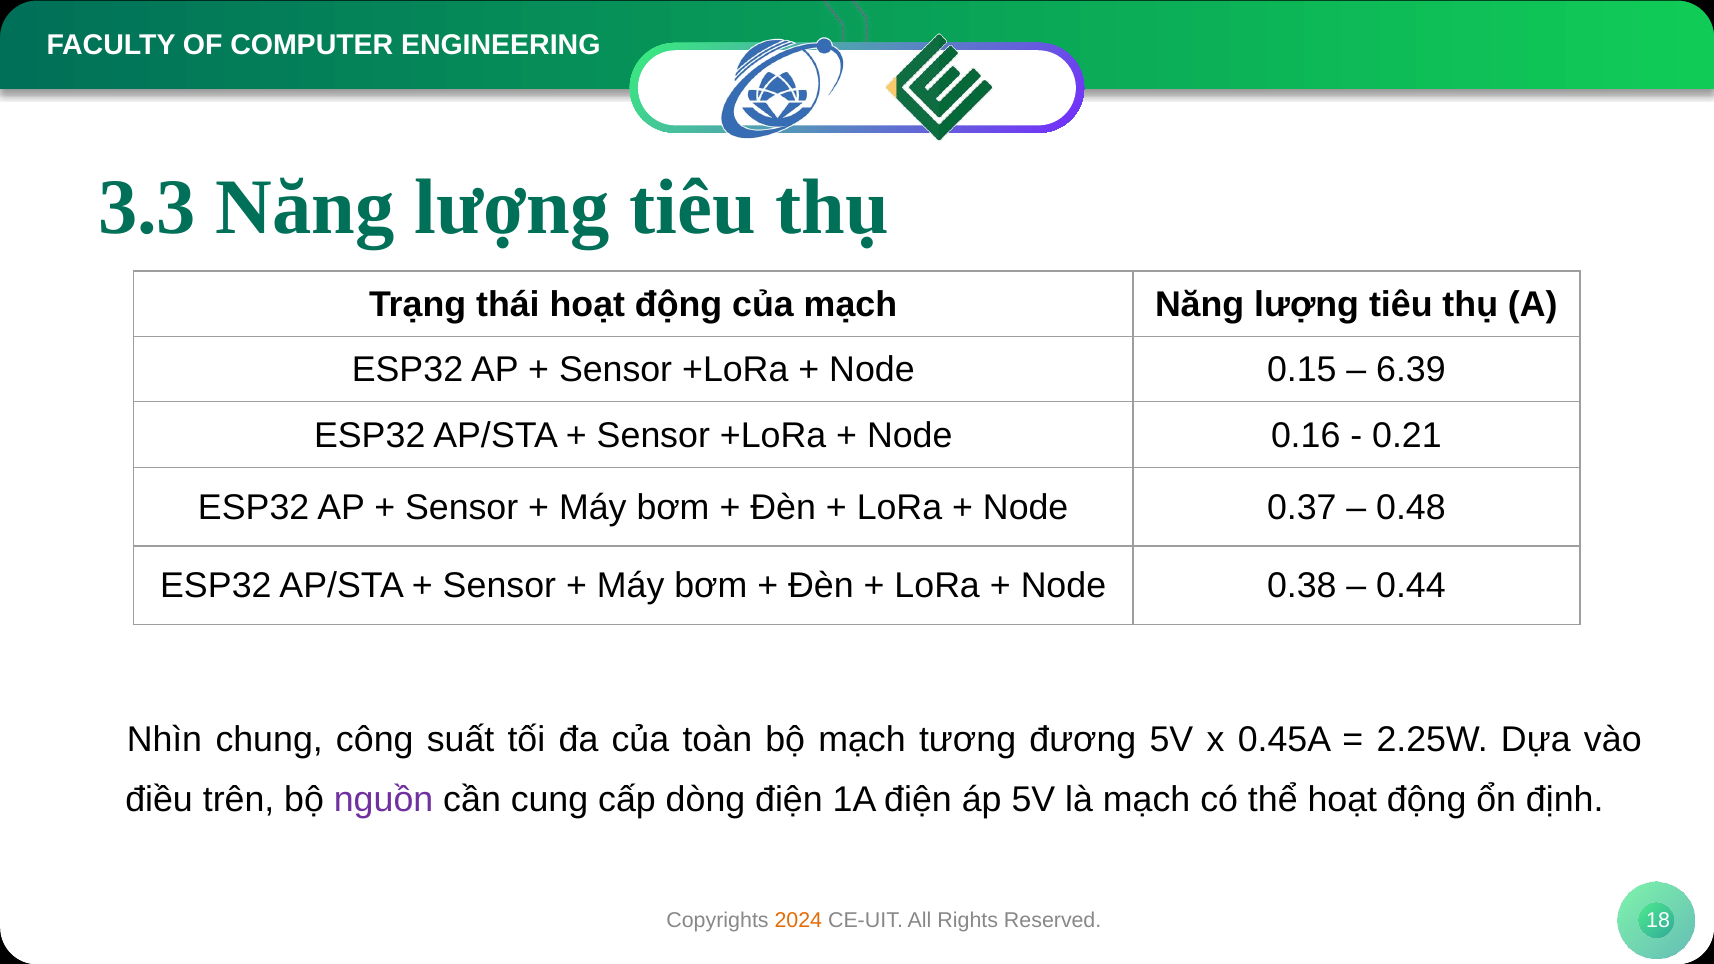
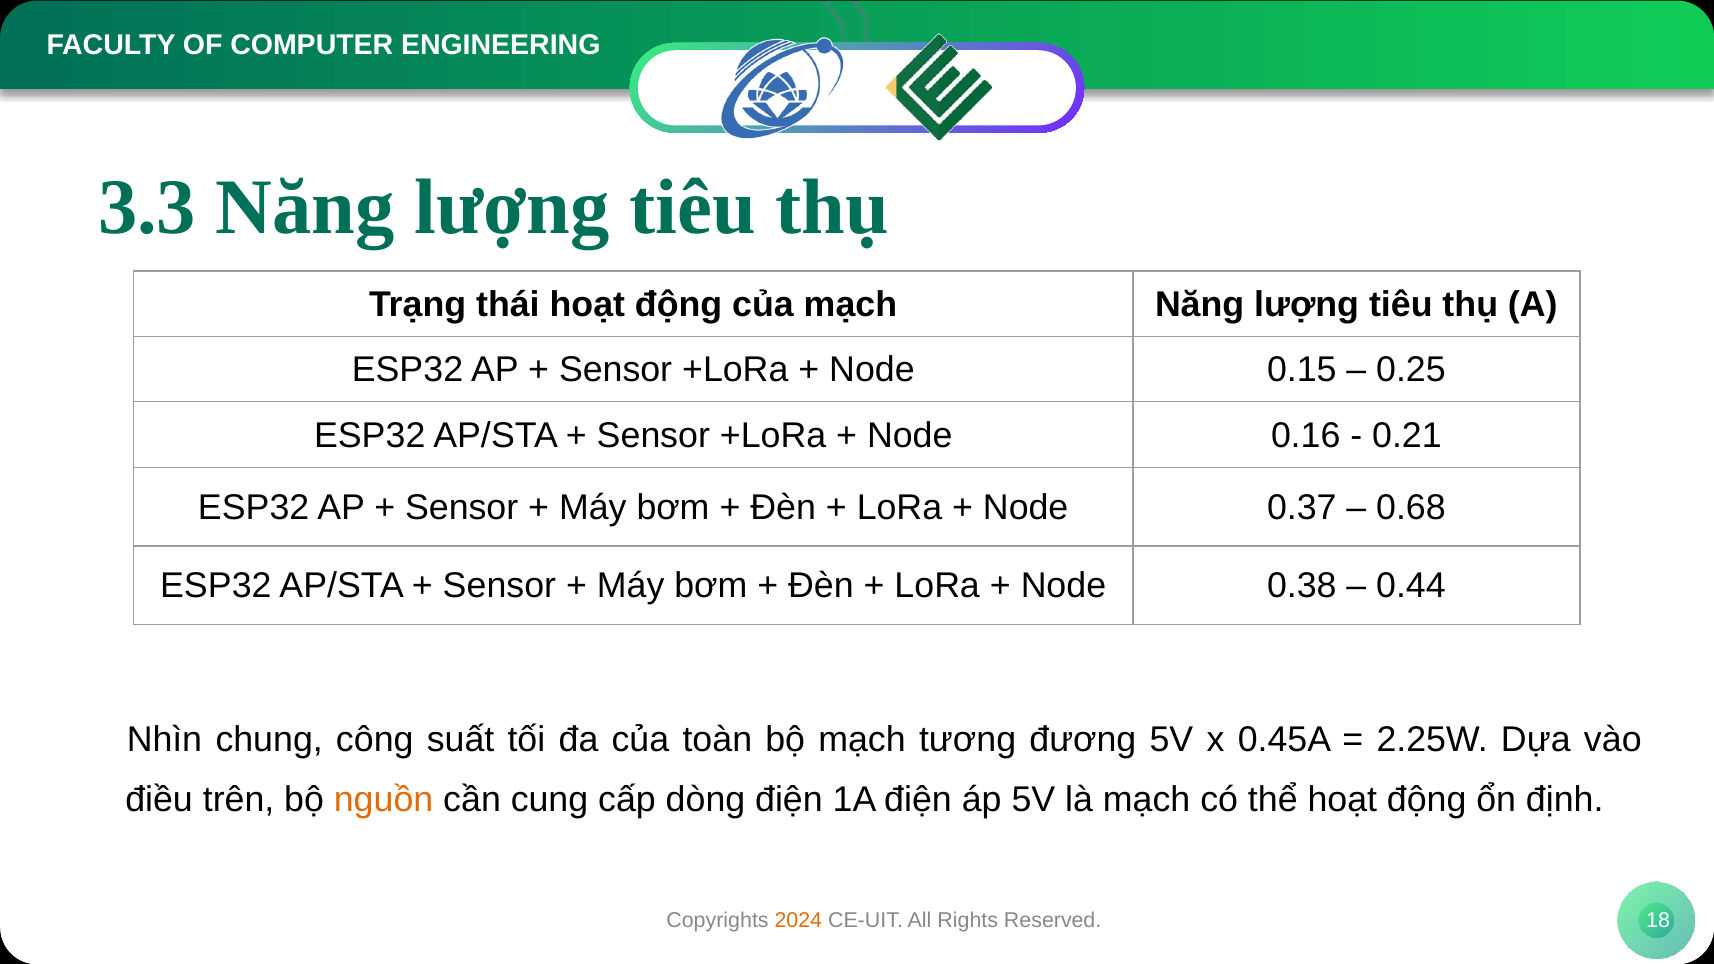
6.39: 6.39 -> 0.25 (1411, 370)
0.48: 0.48 -> 0.68 (1411, 507)
nguồn colour: purple -> orange (384, 800)
